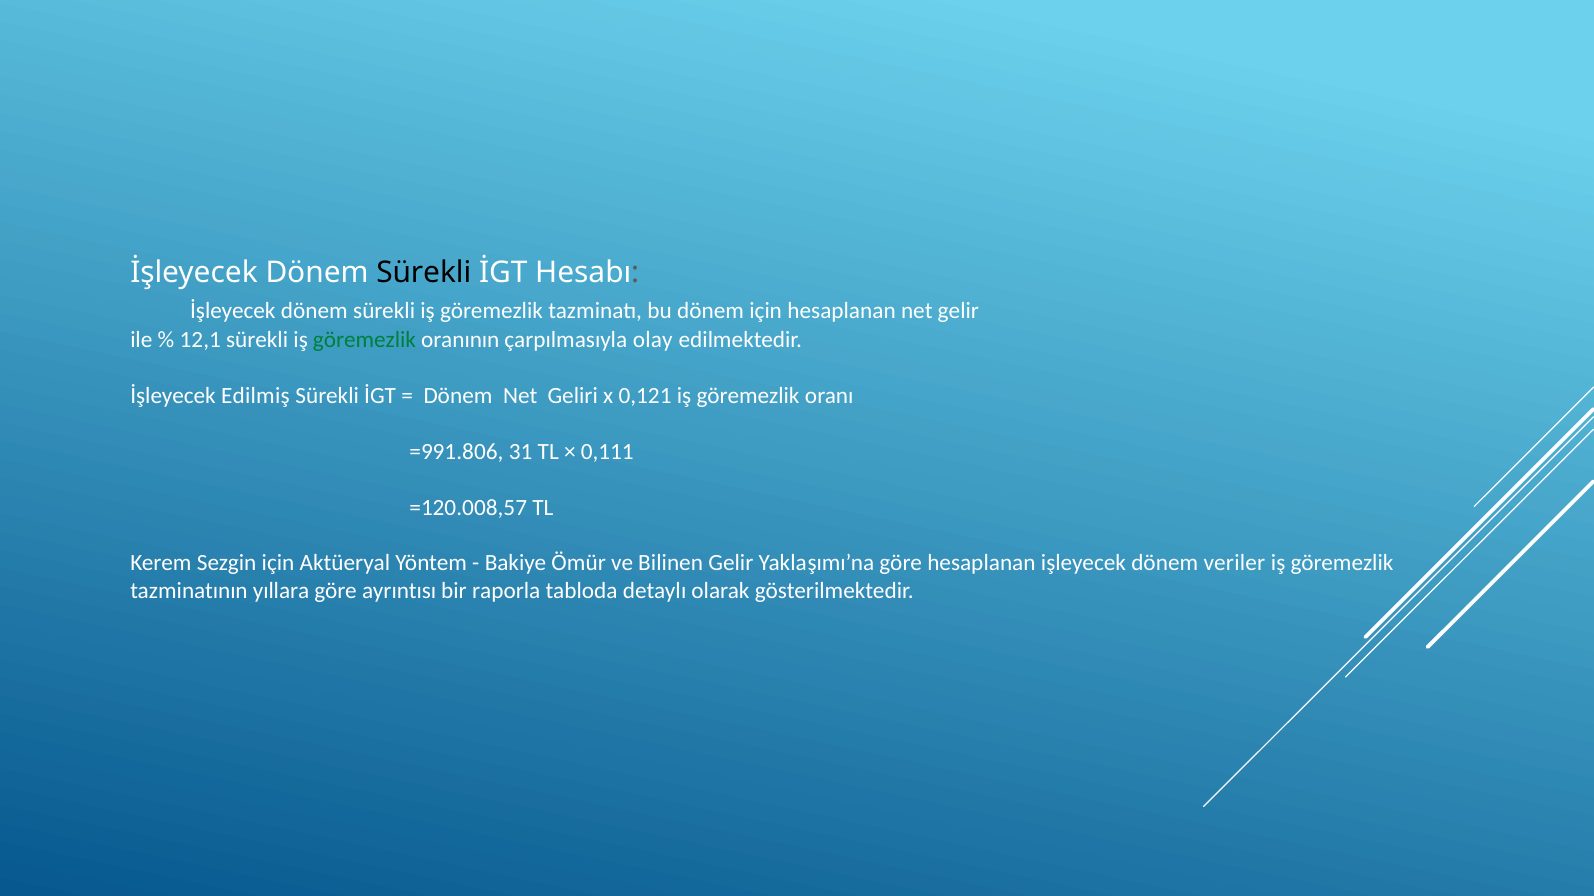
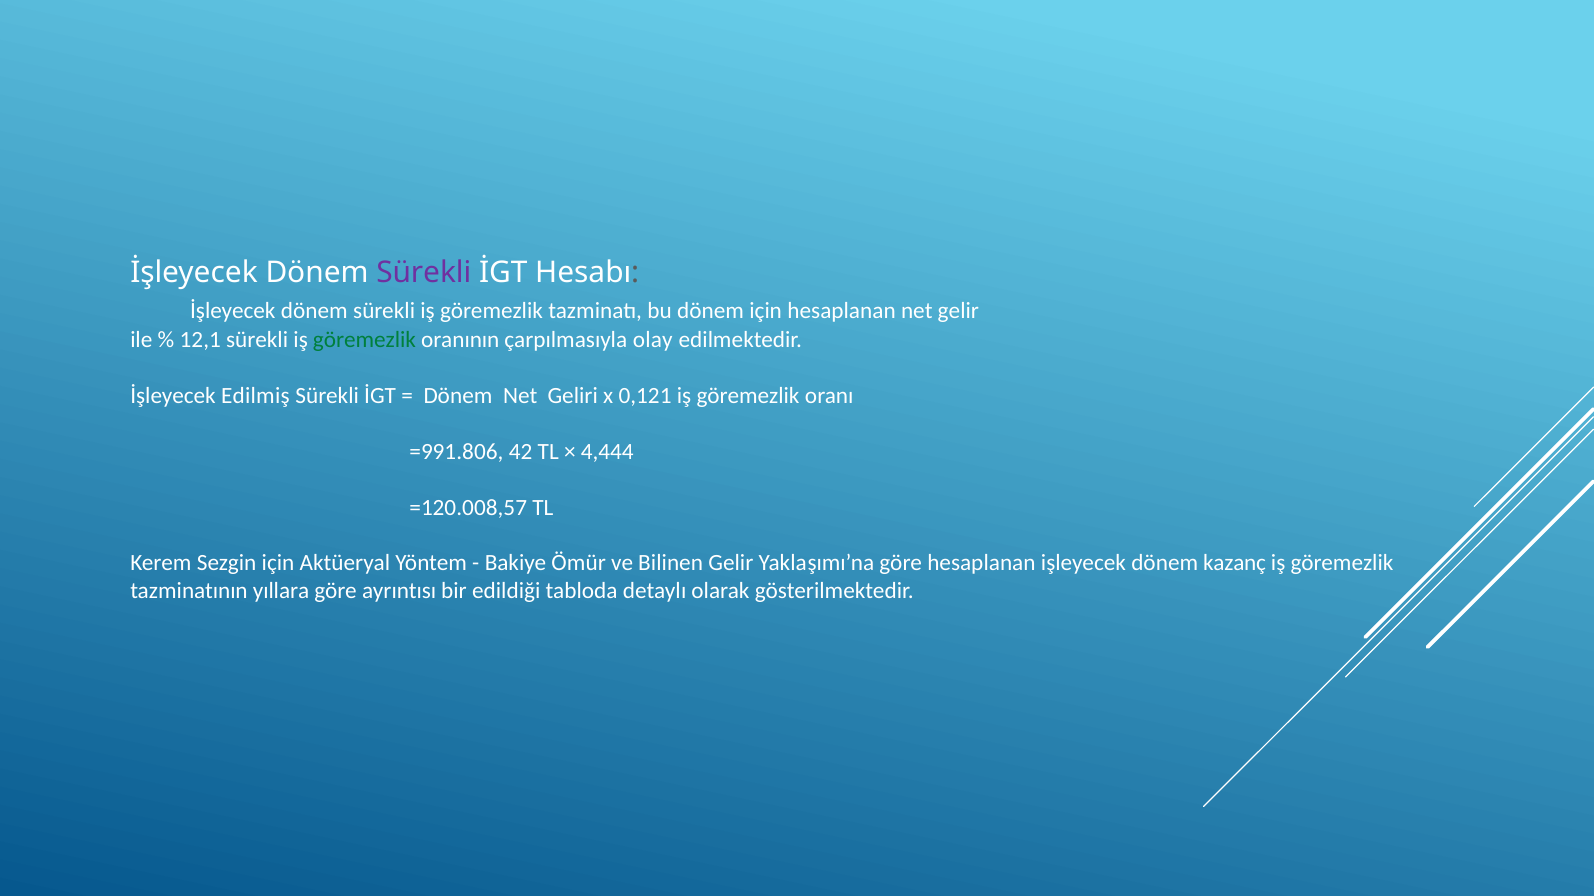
Sürekli colour: black -> purple (424, 273)
31: 31 -> 42 (521, 452)
0,111: 0,111 -> 4,444 (607, 452)
veriler: veriler -> kazanç (1235, 564)
raporla: raporla -> edildiği (506, 591)
